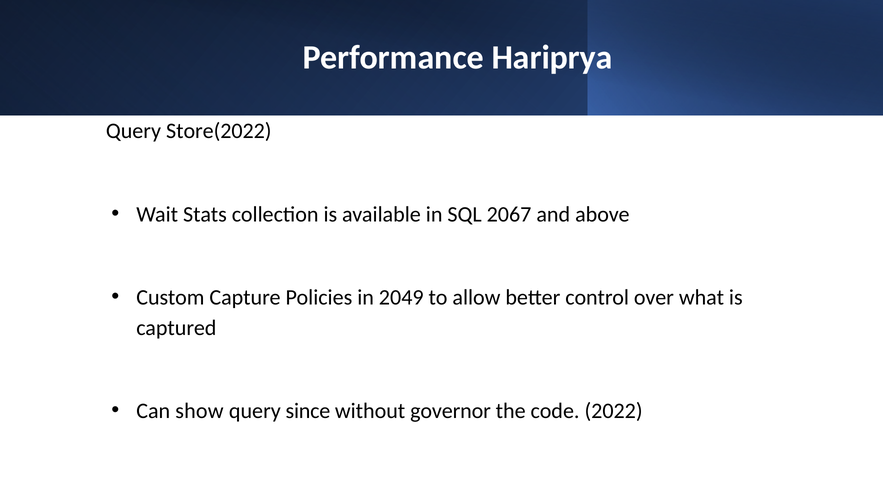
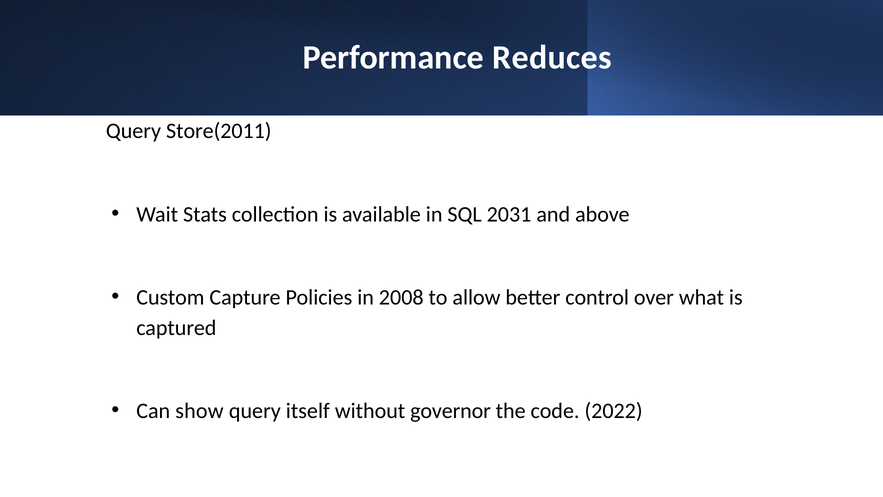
Hariprya: Hariprya -> Reduces (552, 57)
Store(2022: Store(2022 -> Store(2011 (219, 131)
2067: 2067 -> 2031 (509, 214)
2049: 2049 -> 2008 (401, 297)
since: since -> itself (308, 410)
